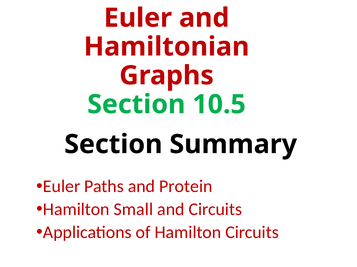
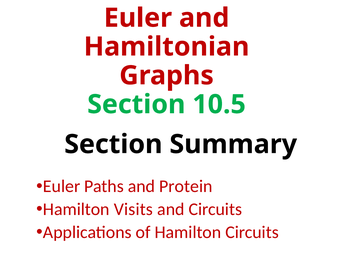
Small: Small -> Visits (133, 210)
